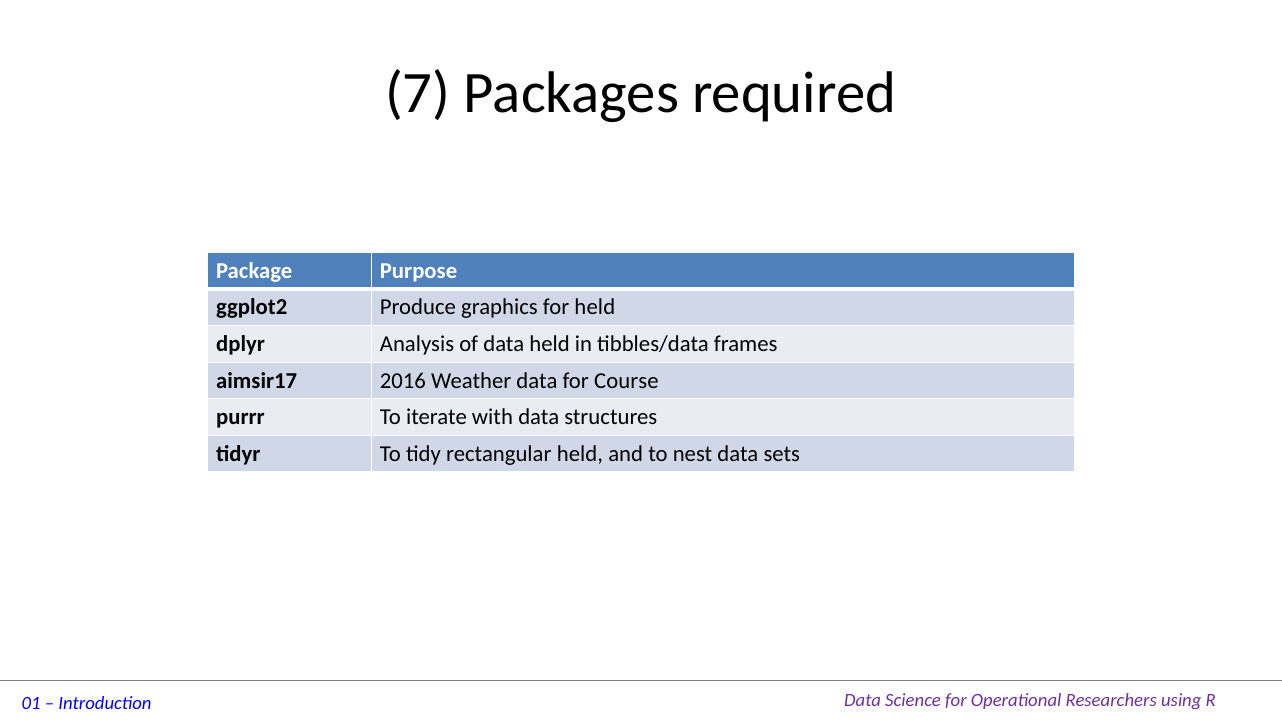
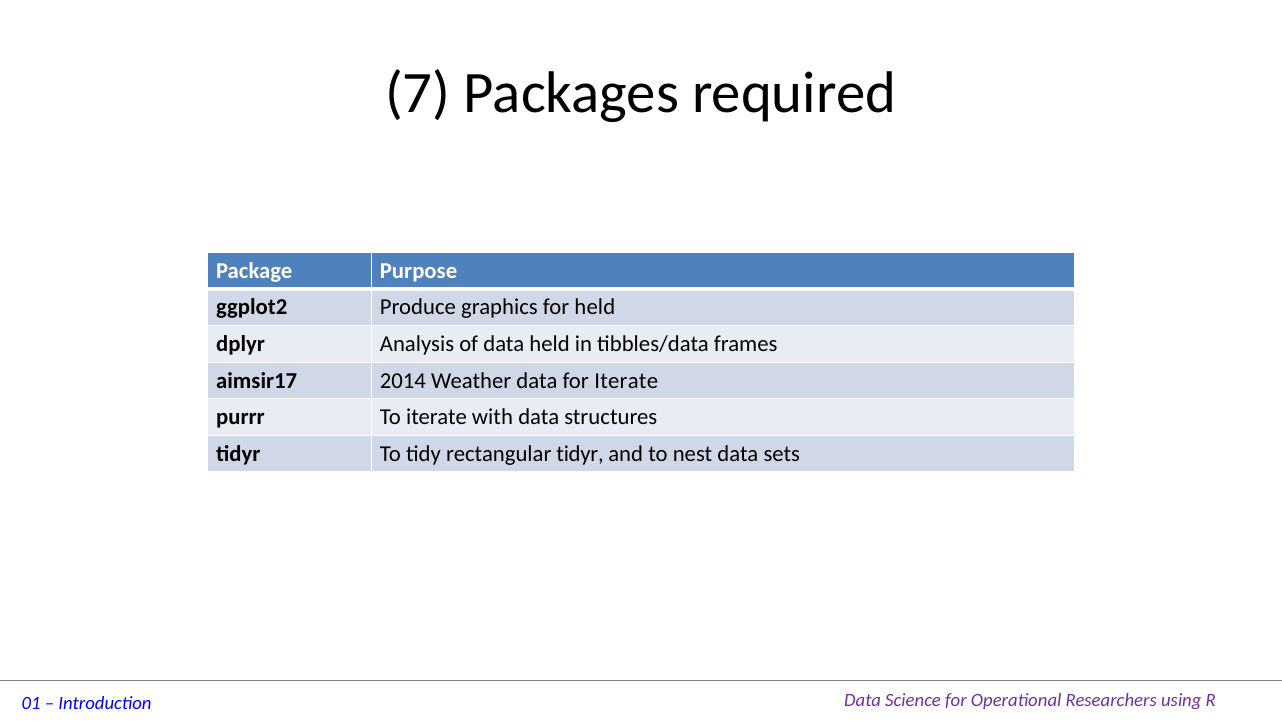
2016: 2016 -> 2014 (403, 381)
for Course: Course -> Iterate (626, 381)
rectangular held: held -> tidyr (580, 454)
